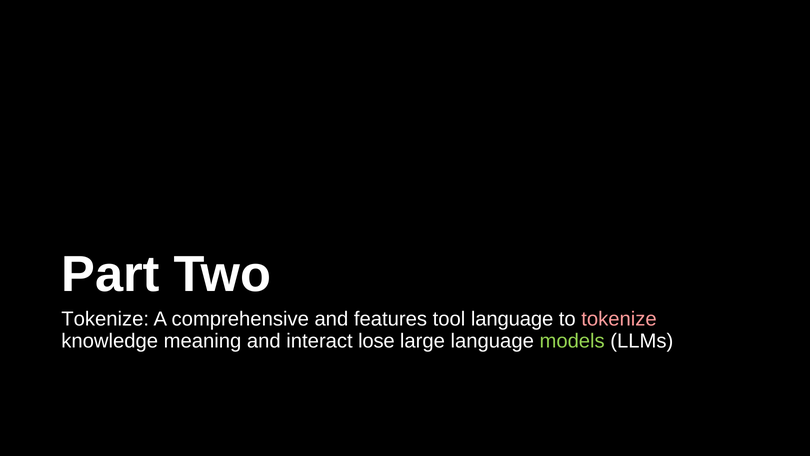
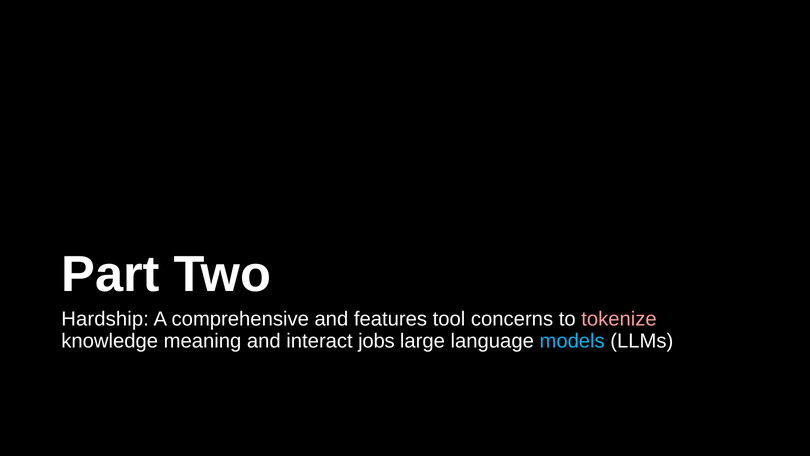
Tokenize: Tokenize -> Hardship (105, 319)
tool language: language -> concerns (512, 319)
lose: lose -> jobs (376, 341)
models colour: light green -> light blue (572, 341)
